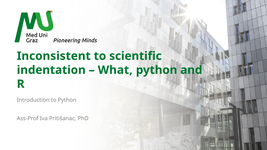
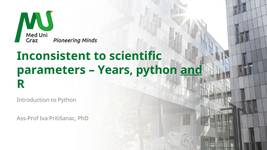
indentation: indentation -> parameters (51, 70)
What: What -> Years (115, 70)
and underline: none -> present (191, 70)
